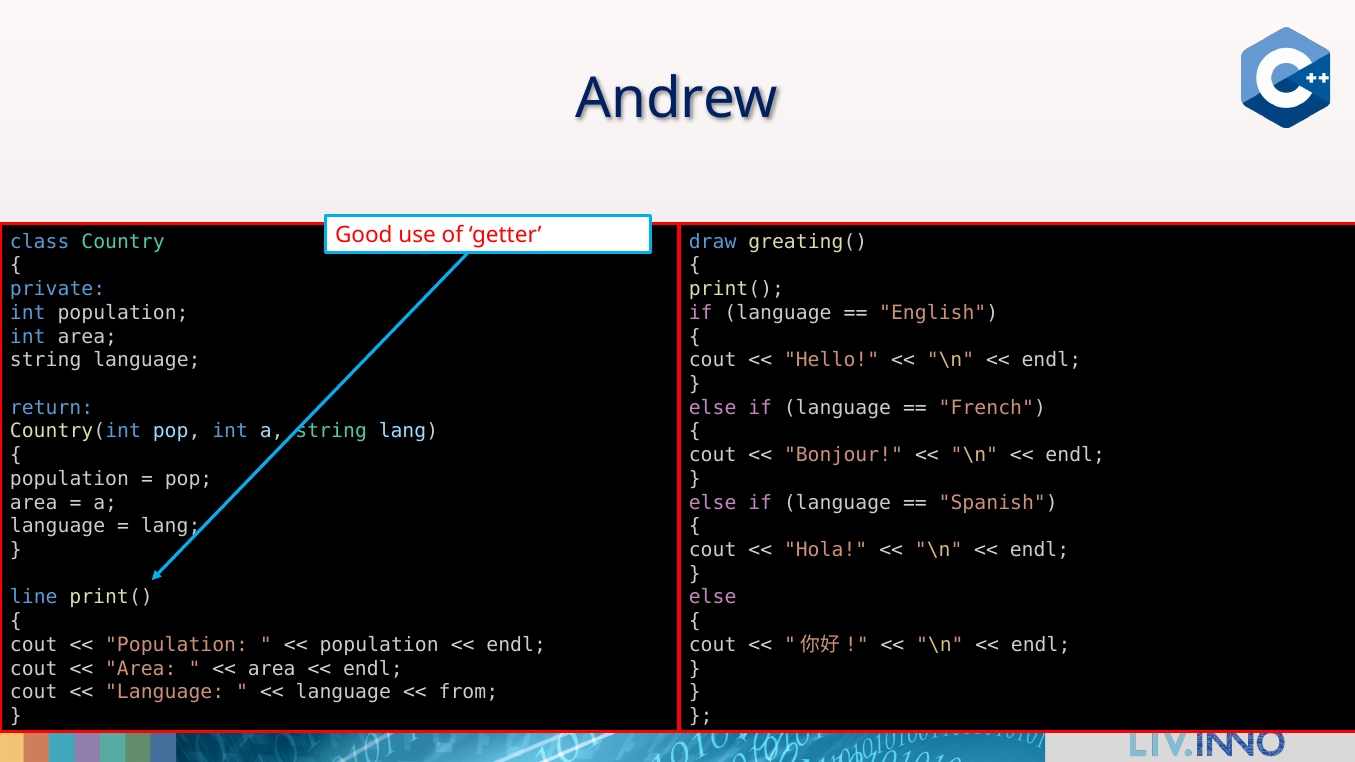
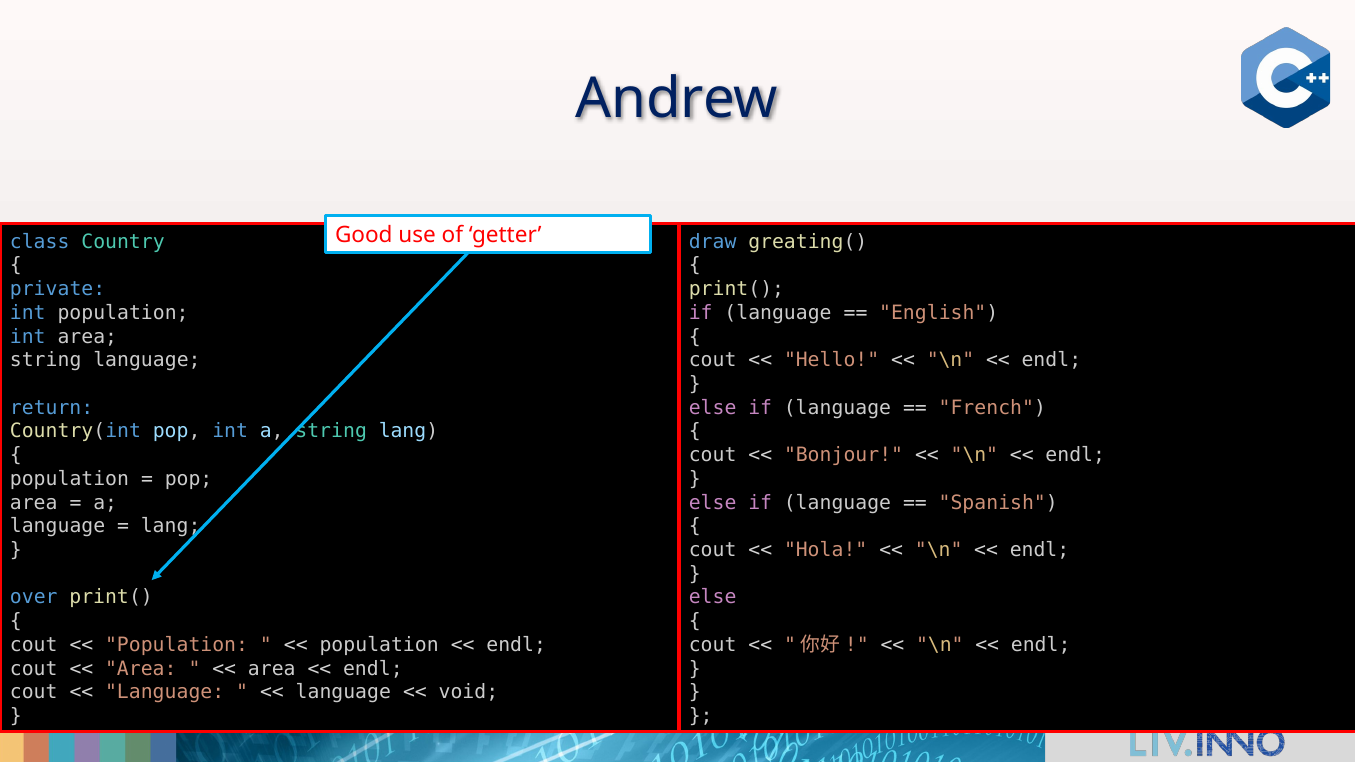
line: line -> over (34, 598)
from: from -> void (468, 693)
